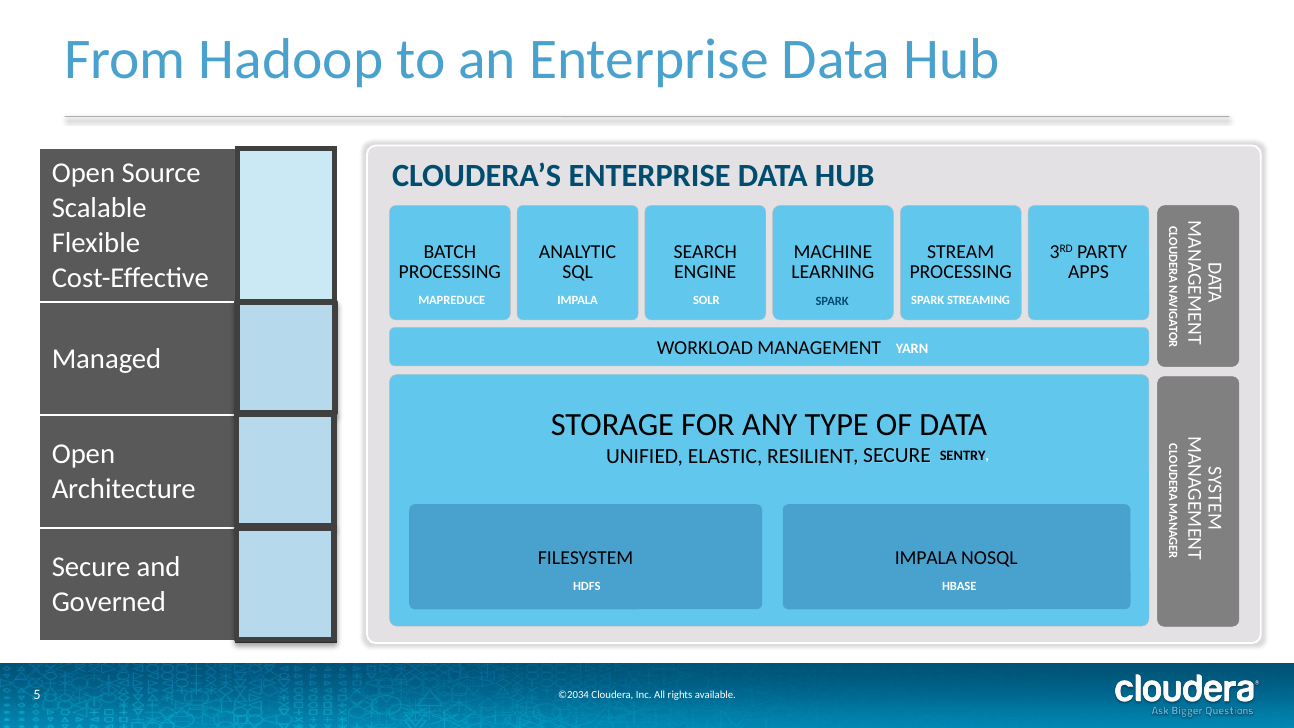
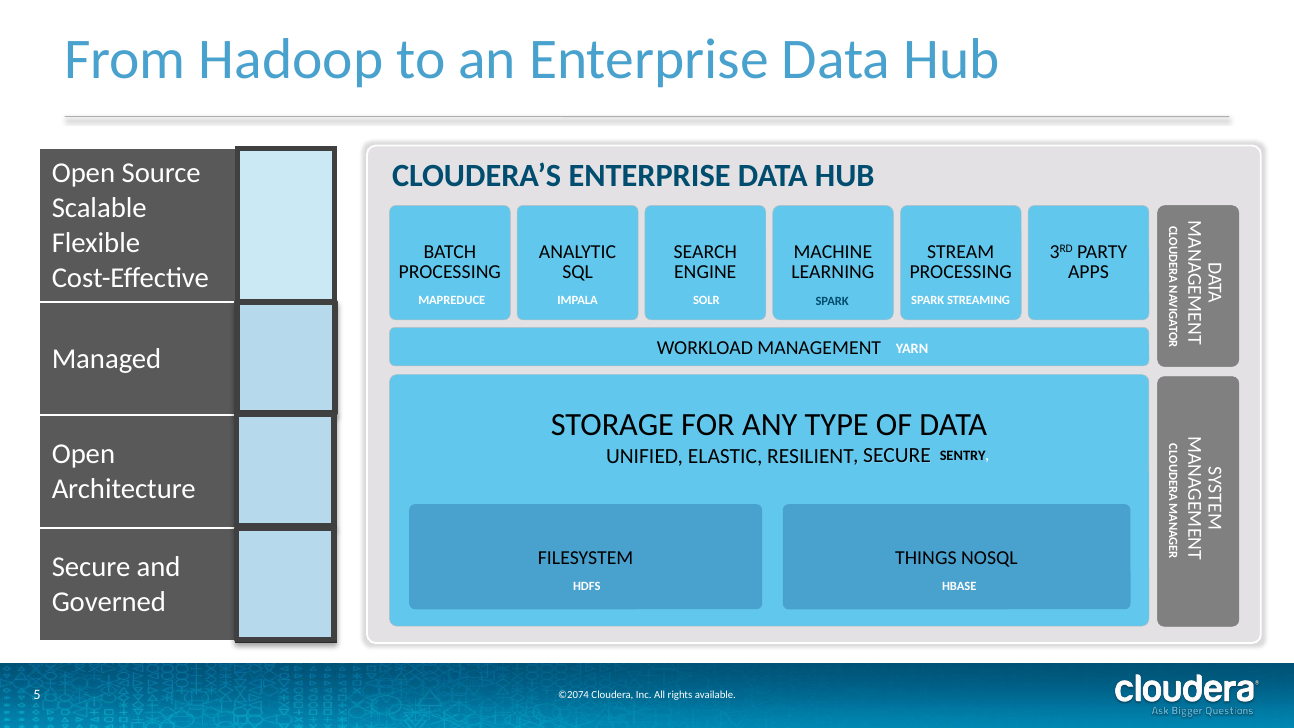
IMPALA: IMPALA -> THINGS (926, 558)
©2034: ©2034 -> ©2074 (574, 695)
